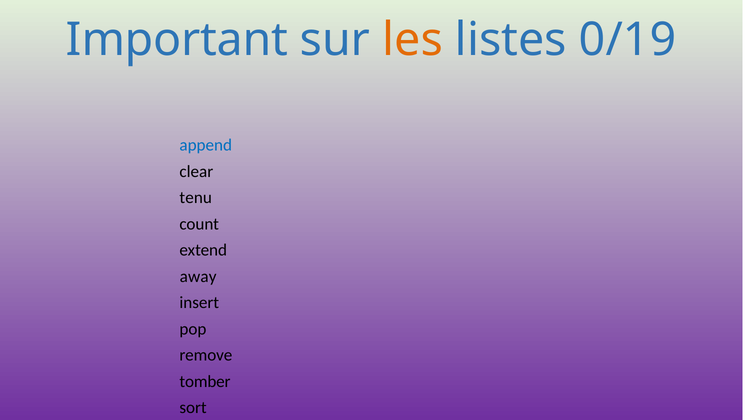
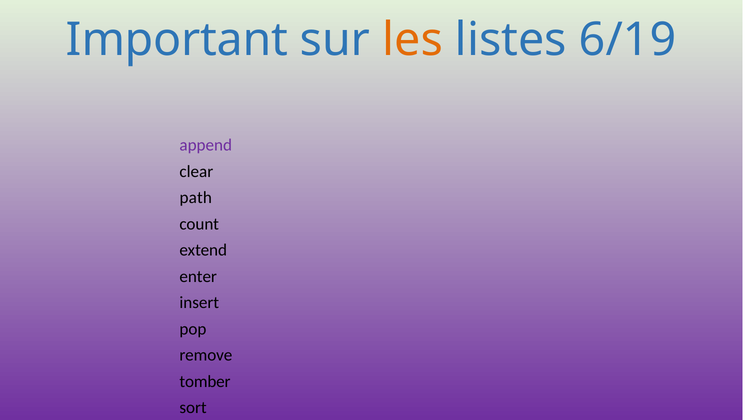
0/19: 0/19 -> 6/19 (628, 40)
append colour: blue -> purple (206, 145)
tenu: tenu -> path (196, 197)
away: away -> enter (198, 276)
